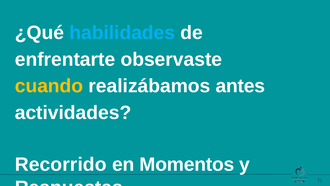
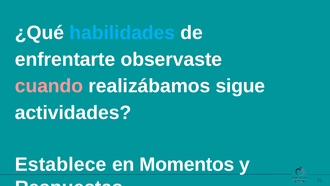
cuando colour: yellow -> pink (49, 86)
antes: antes -> sigue (240, 86)
Recorrido: Recorrido -> Establece (61, 164)
